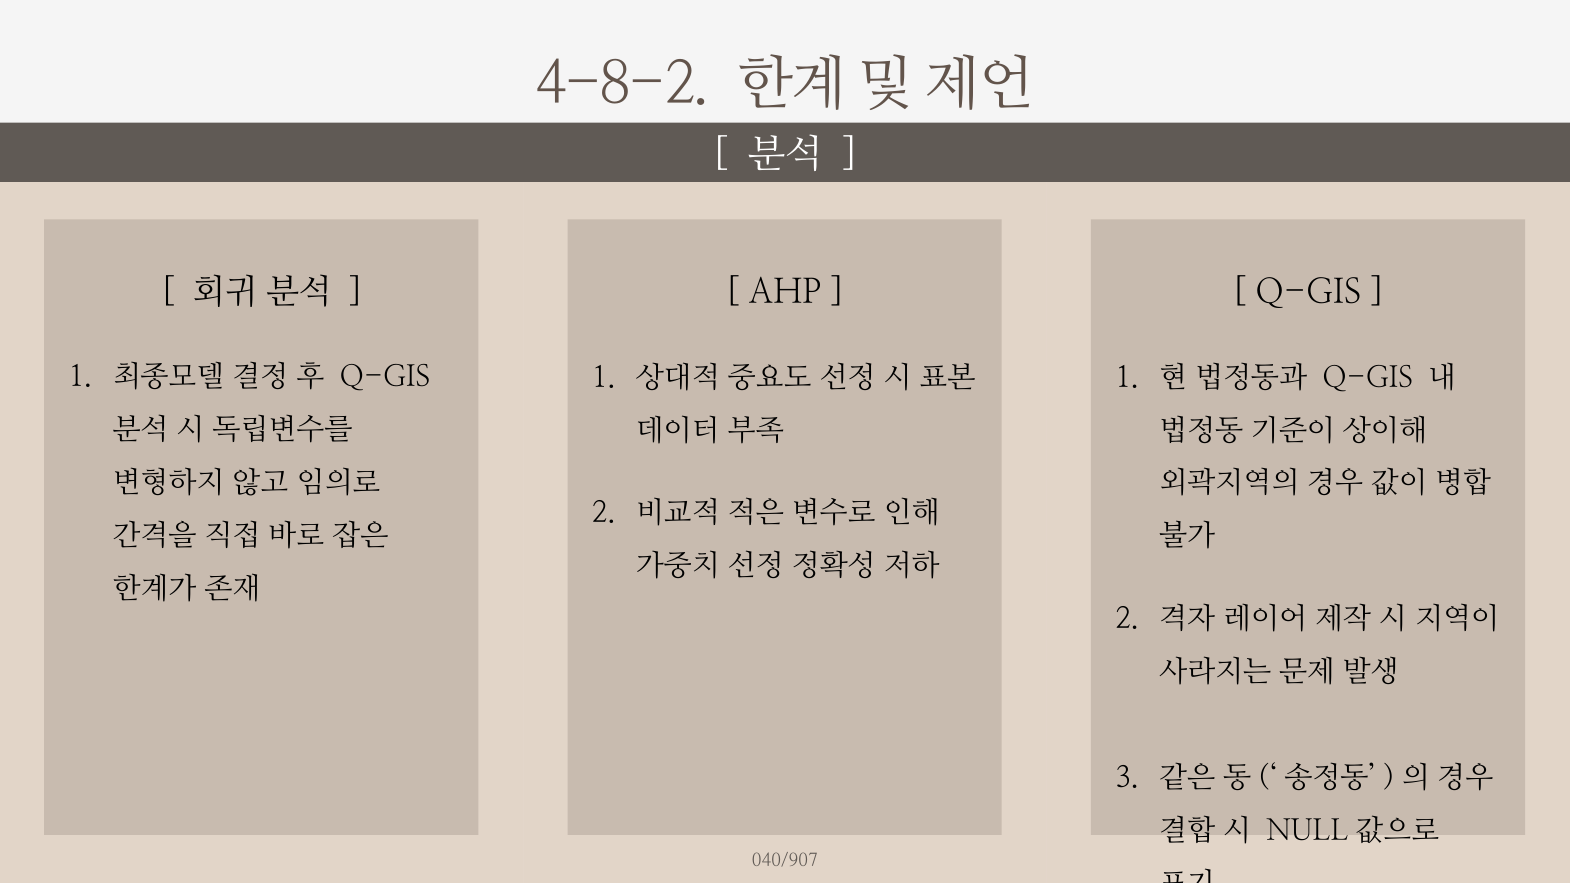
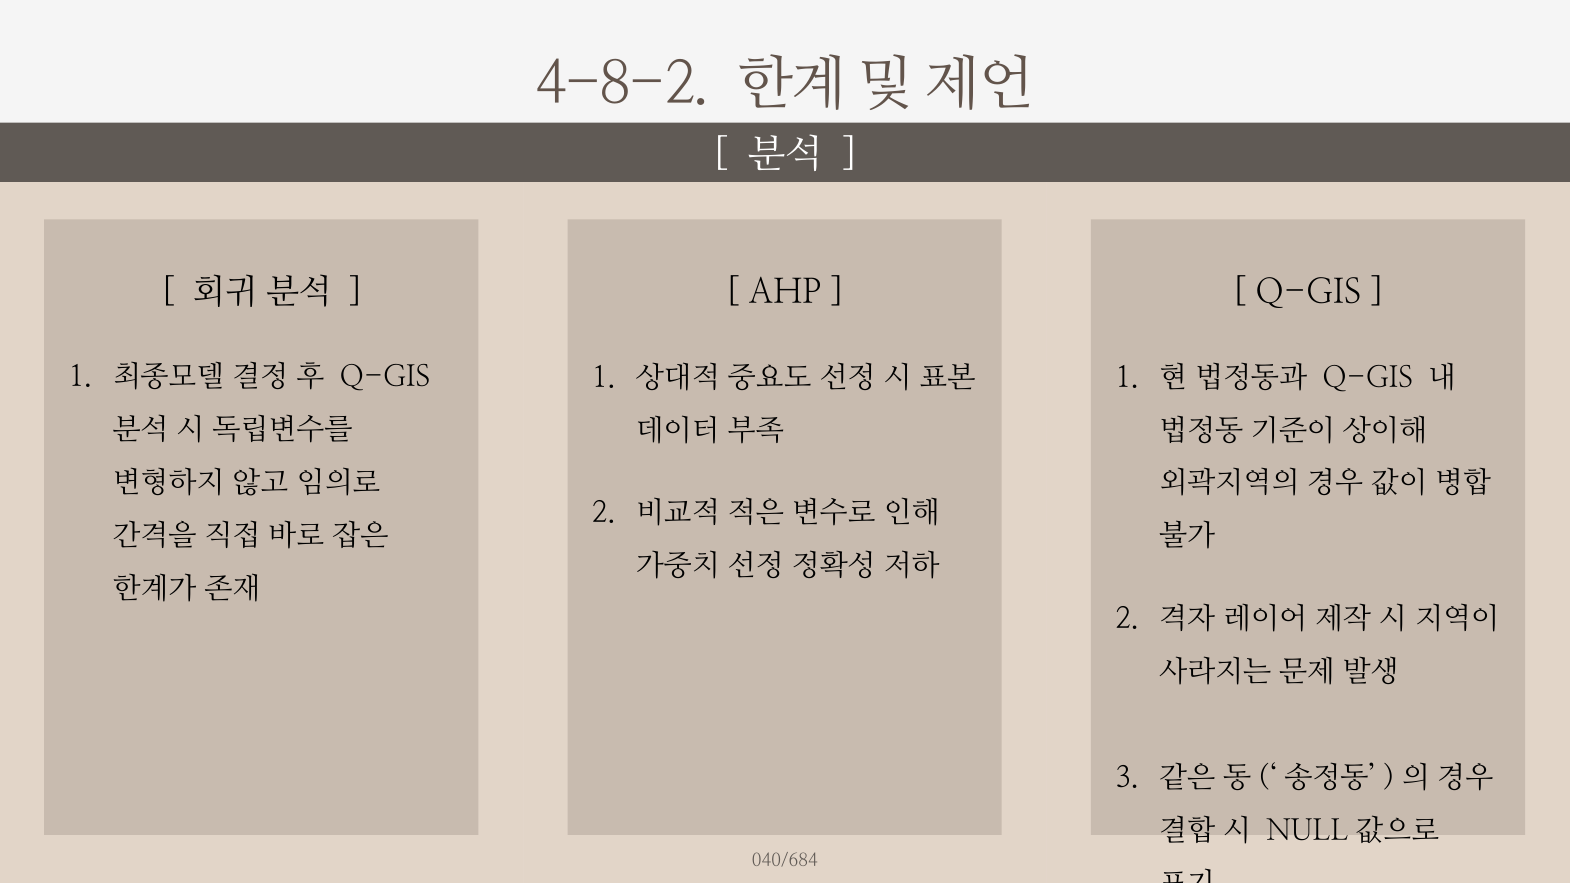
040/907: 040/907 -> 040/684 (785, 861)
